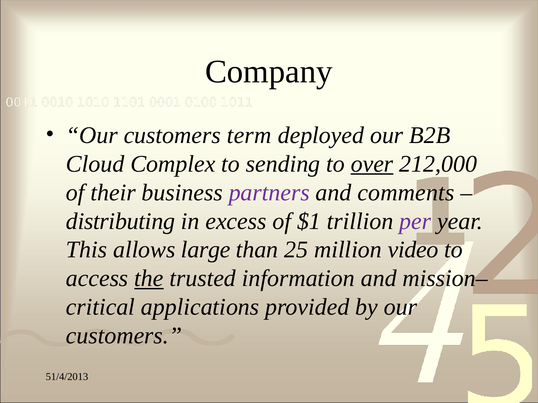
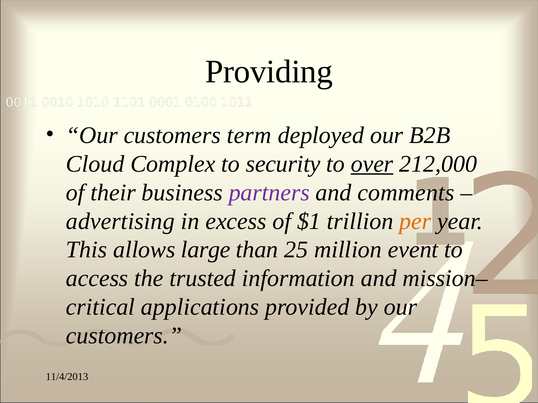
Company: Company -> Providing (269, 72)
sending: sending -> security (283, 164)
distributing: distributing -> advertising (120, 221)
per colour: purple -> orange (415, 221)
video: video -> event (413, 250)
the underline: present -> none (149, 279)
51/4/2013: 51/4/2013 -> 11/4/2013 (67, 377)
